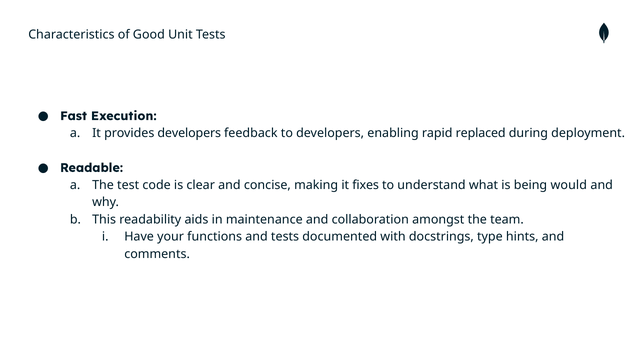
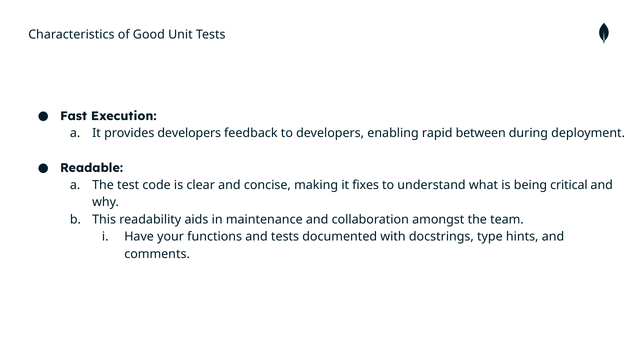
replaced: replaced -> between (481, 133)
would: would -> critical (569, 185)
